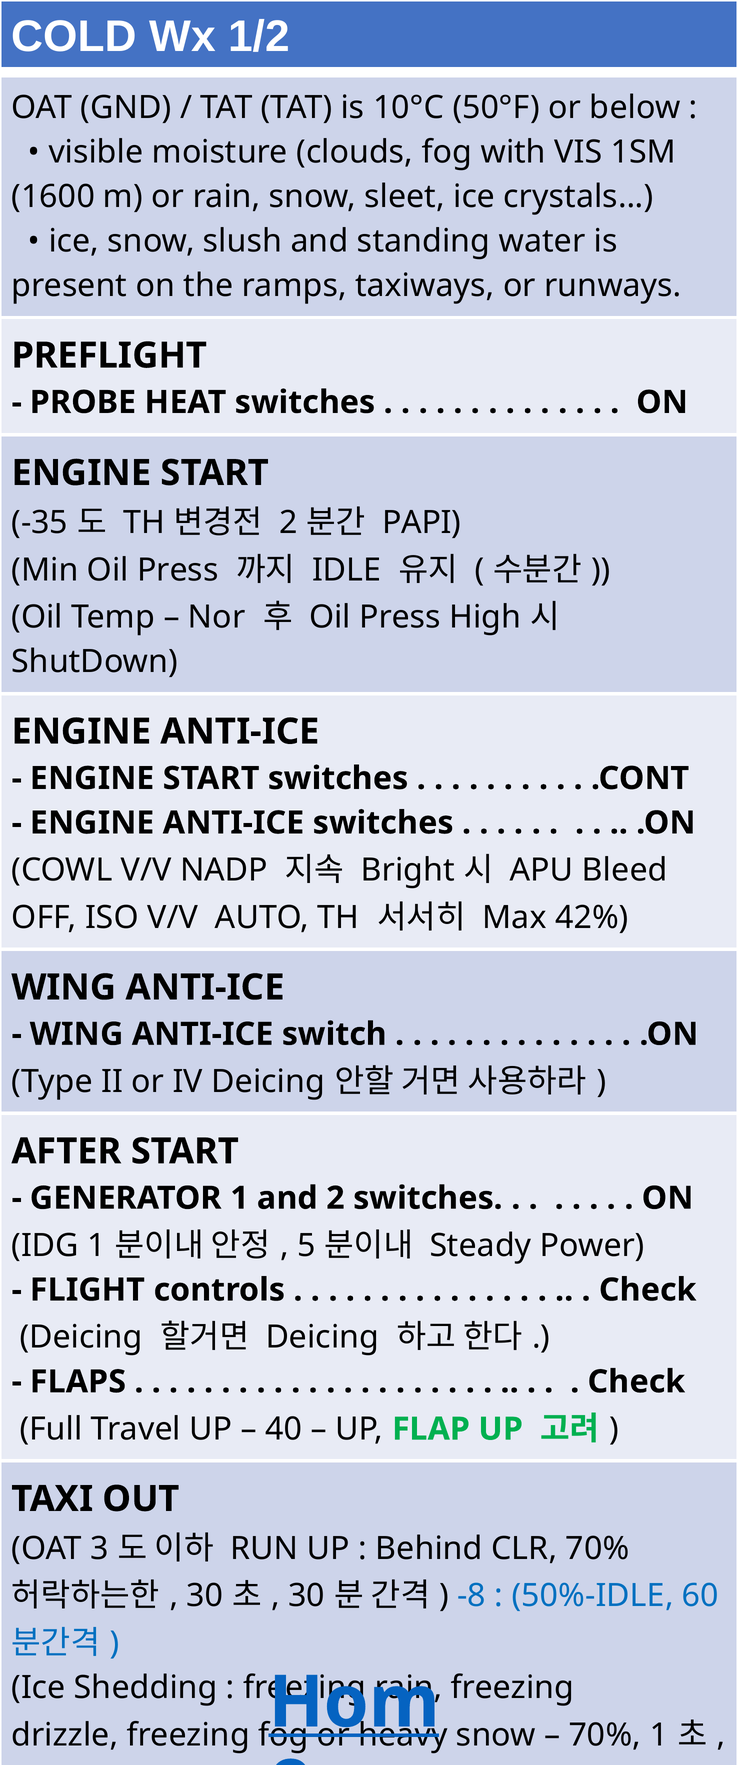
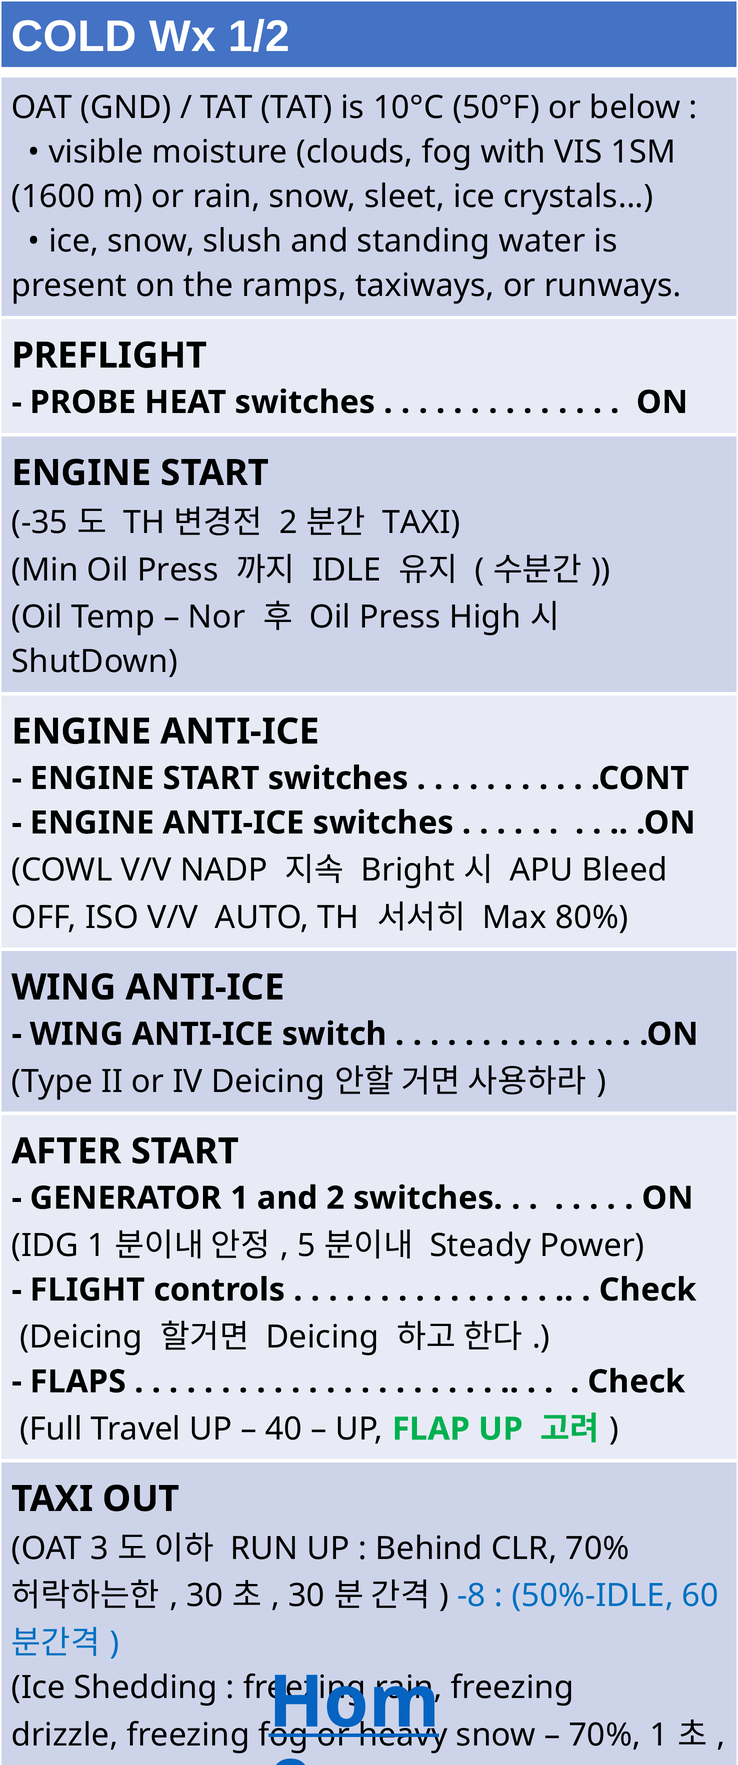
PAPI: PAPI -> TAXI (421, 523)
42%: 42% -> 80% (592, 918)
